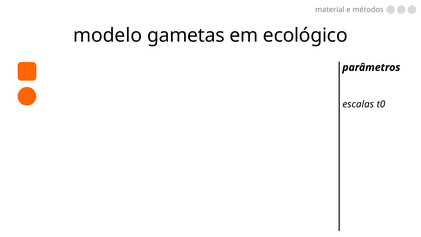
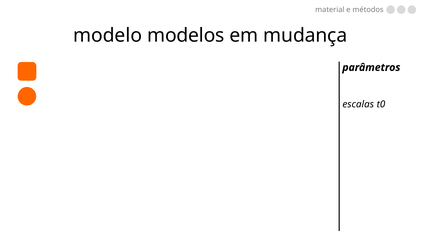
gametas: gametas -> modelos (186, 35)
ecológico: ecológico -> mudança (305, 35)
